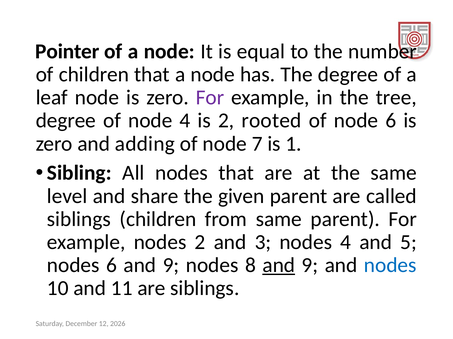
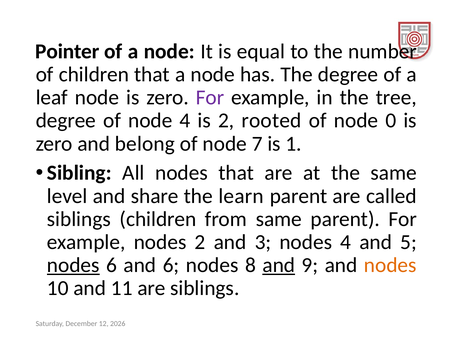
node 6: 6 -> 0 (391, 121)
adding: adding -> belong (145, 144)
given: given -> learn (241, 196)
nodes underline: none -> present (73, 266)
6 and 9: 9 -> 6 (171, 266)
nodes colour: blue -> orange (390, 266)
